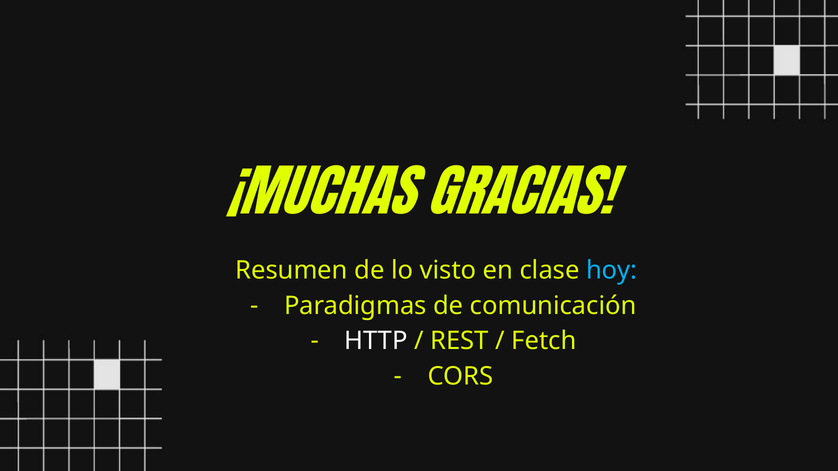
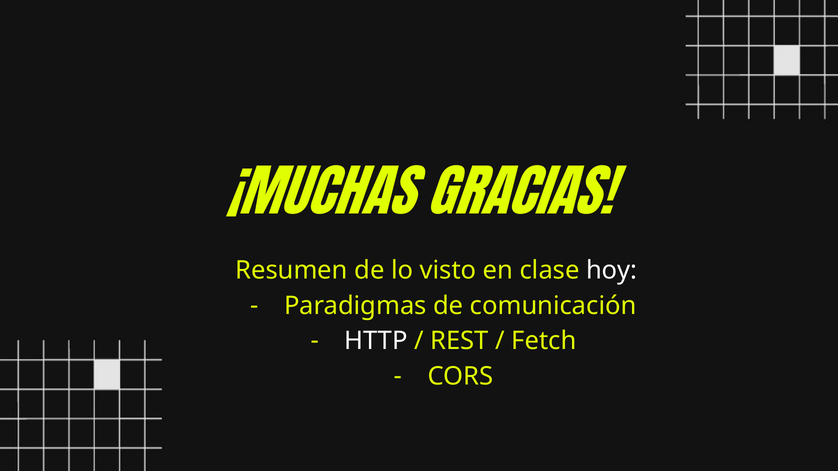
hoy colour: light blue -> white (612, 271)
